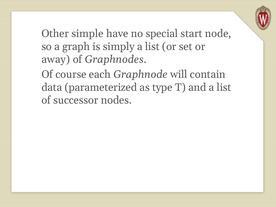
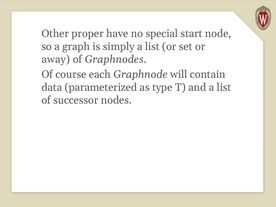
simple: simple -> proper (88, 34)
